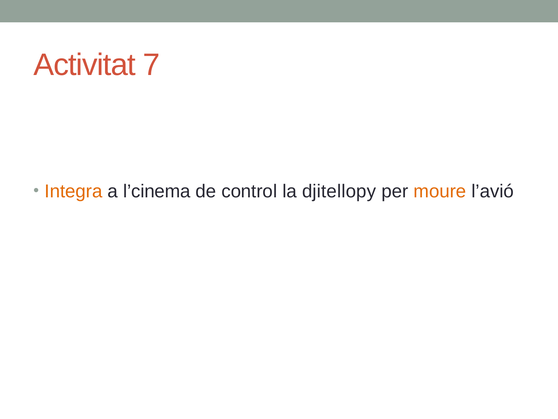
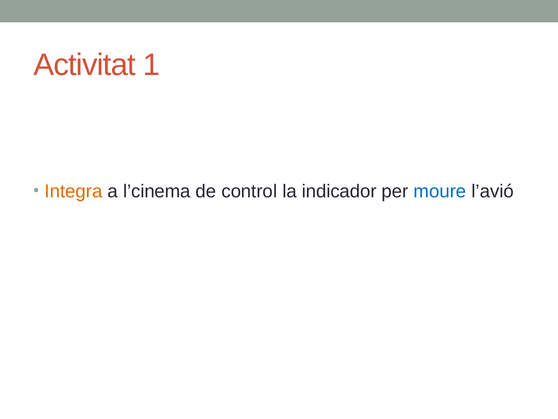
7: 7 -> 1 (151, 65)
djitellopy: djitellopy -> indicador (339, 191)
moure colour: orange -> blue (440, 191)
